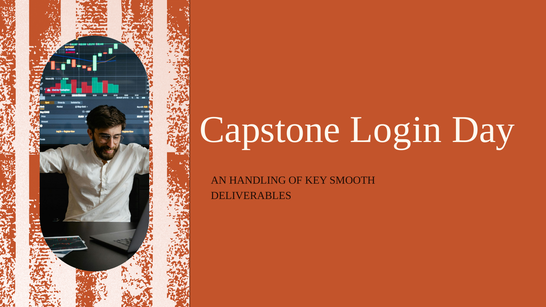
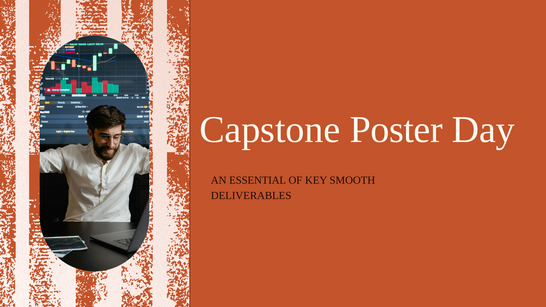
Login: Login -> Poster (396, 130)
HANDLING: HANDLING -> ESSENTIAL (258, 180)
